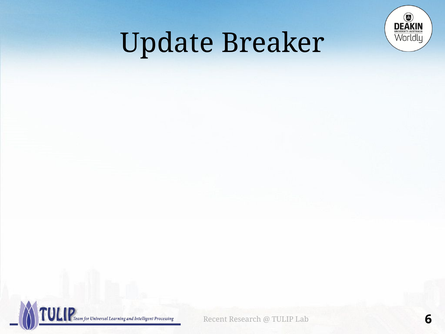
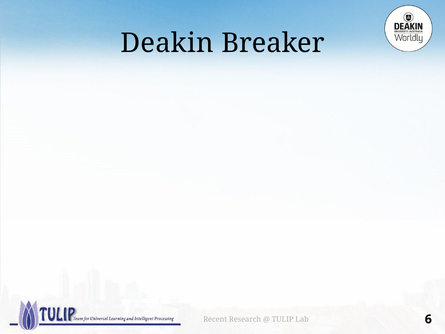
Update: Update -> Deakin (167, 43)
